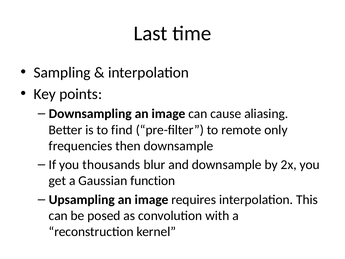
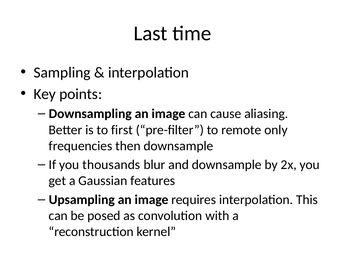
find: find -> first (122, 130)
function: function -> features (153, 181)
